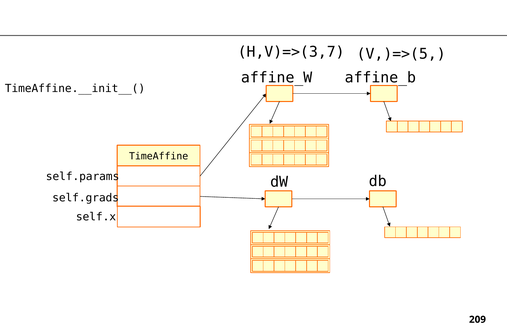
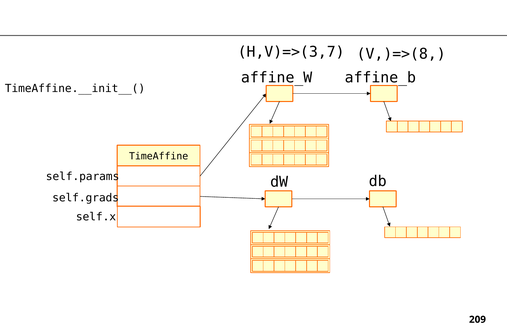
V,)=>(5: V,)=>(5 -> V,)=>(8 (401, 54)
